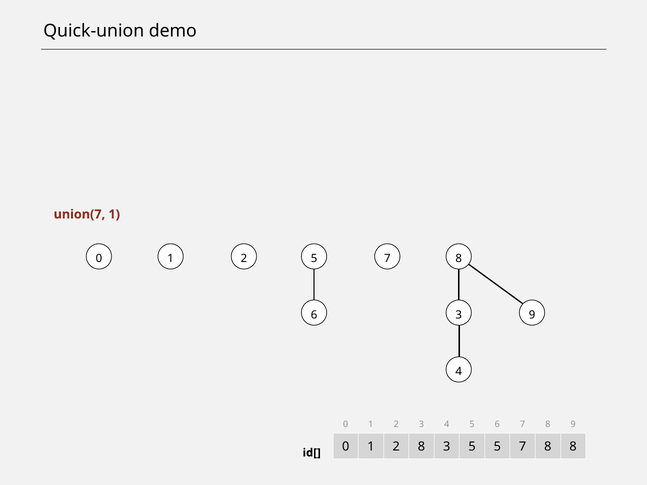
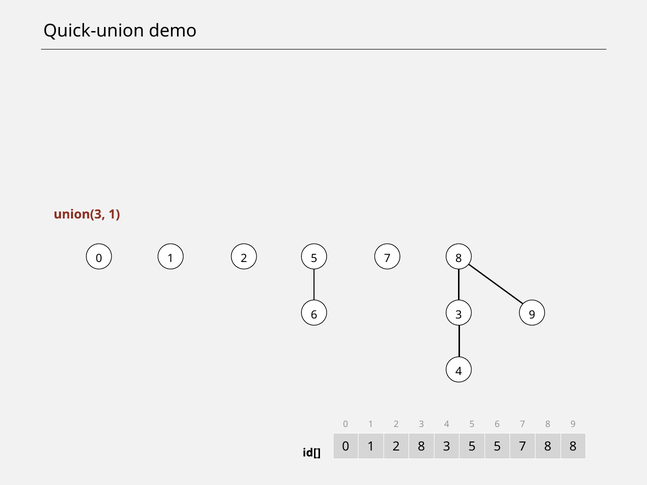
union(7: union(7 -> union(3 (79, 214)
